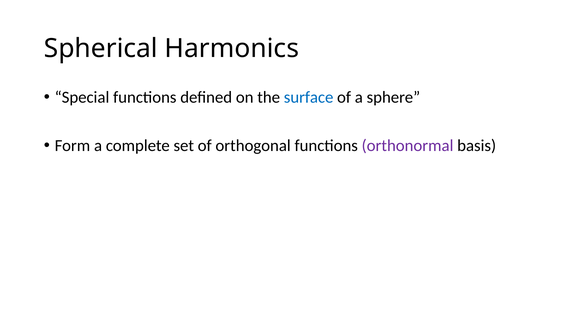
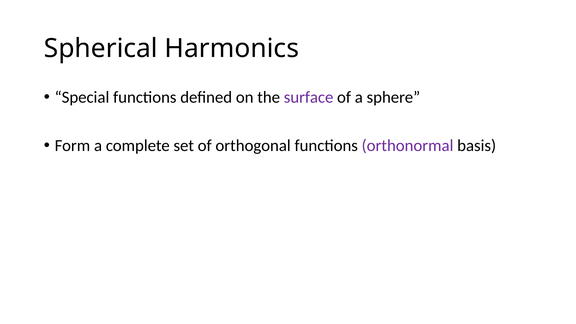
surface colour: blue -> purple (309, 97)
